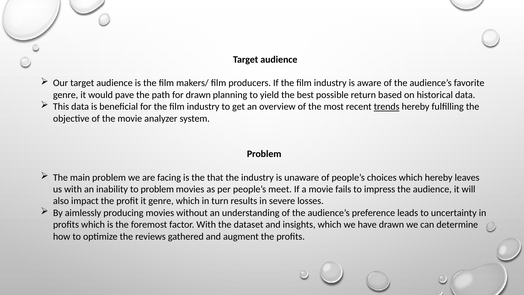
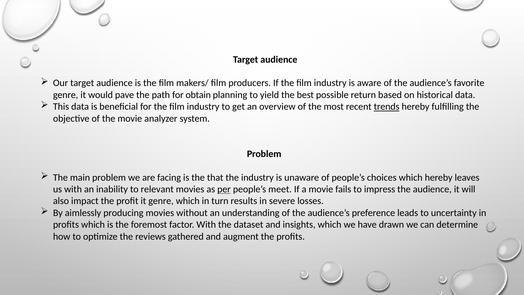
for drawn: drawn -> obtain (198, 95)
to problem: problem -> relevant (157, 189)
per underline: none -> present (224, 189)
